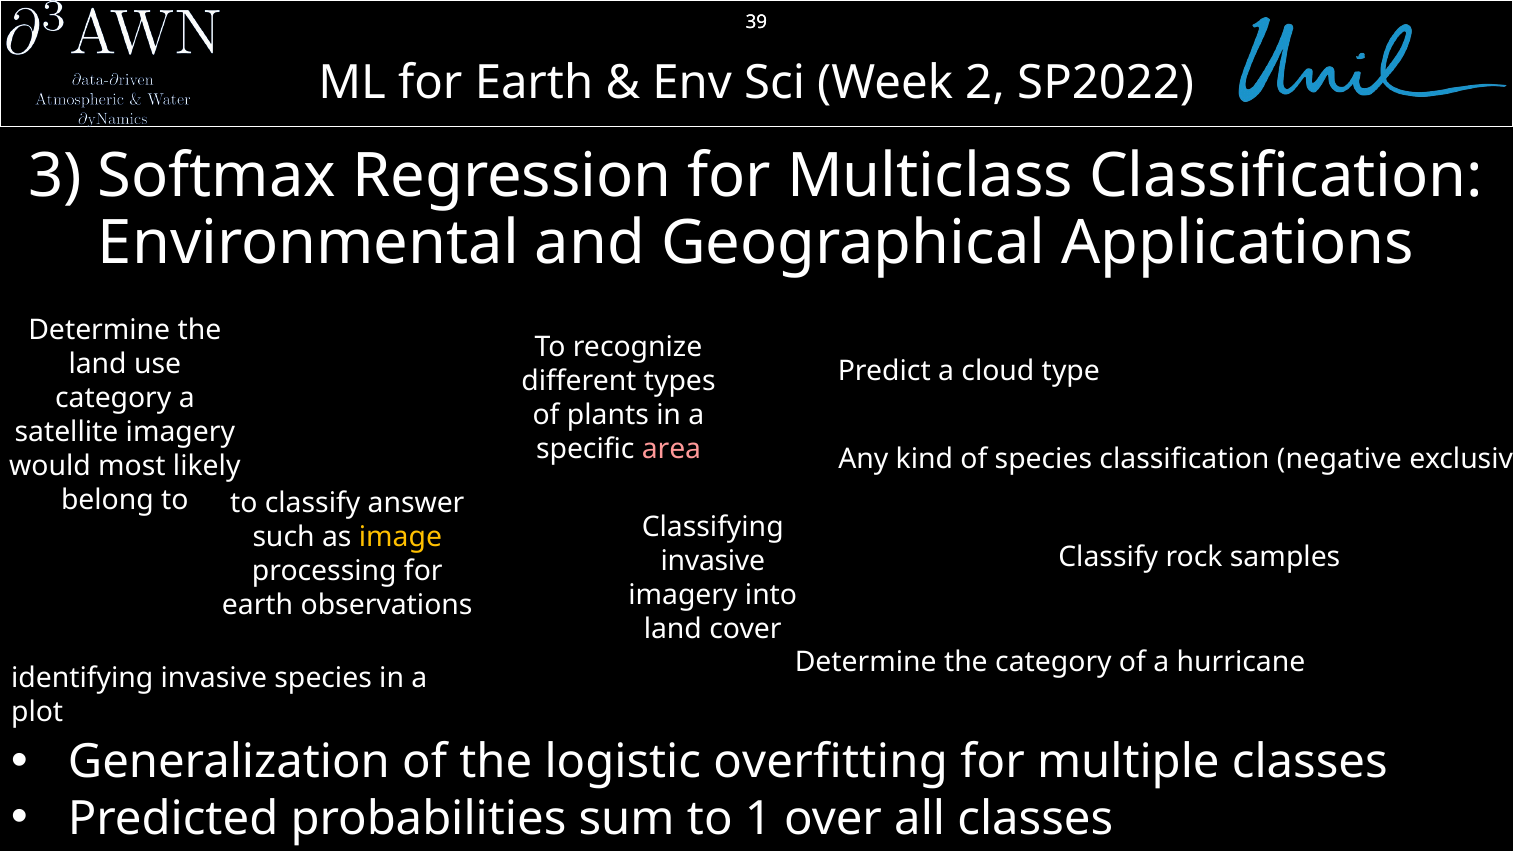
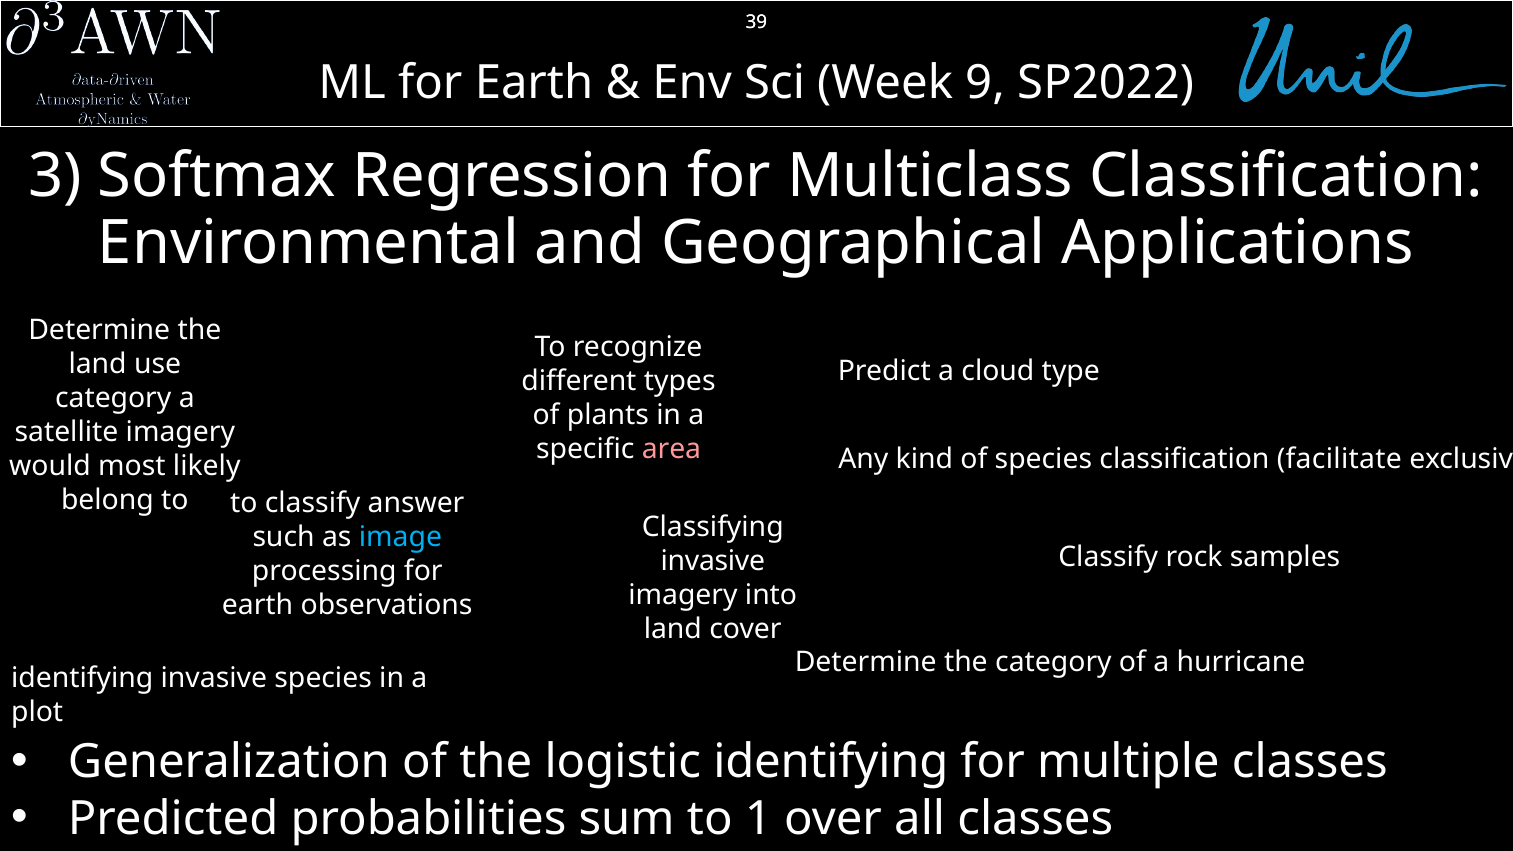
2: 2 -> 9 (985, 83)
negative: negative -> facilitate (1339, 460)
image colour: yellow -> light blue (400, 537)
logistic overfitting: overfitting -> identifying (831, 762)
